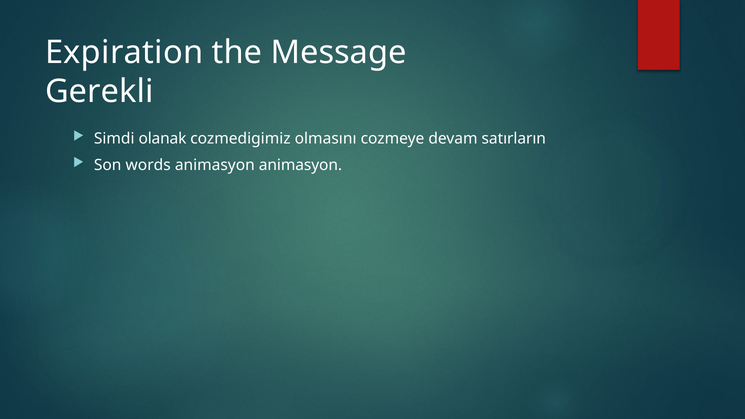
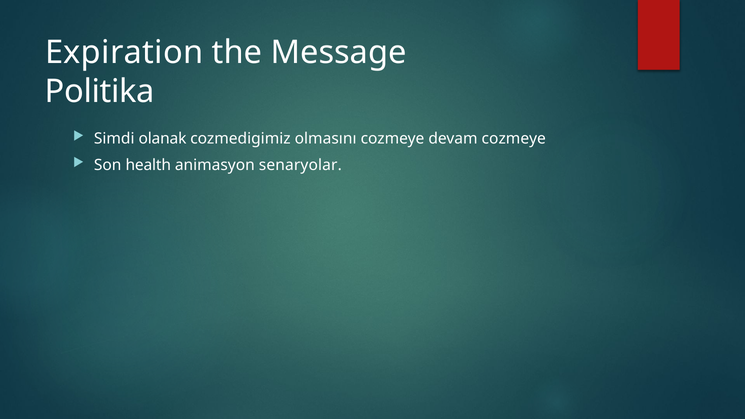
Gerekli: Gerekli -> Politika (100, 91)
devam satırların: satırların -> cozmeye (514, 139)
words: words -> health (148, 165)
animasyon animasyon: animasyon -> senaryolar (300, 165)
